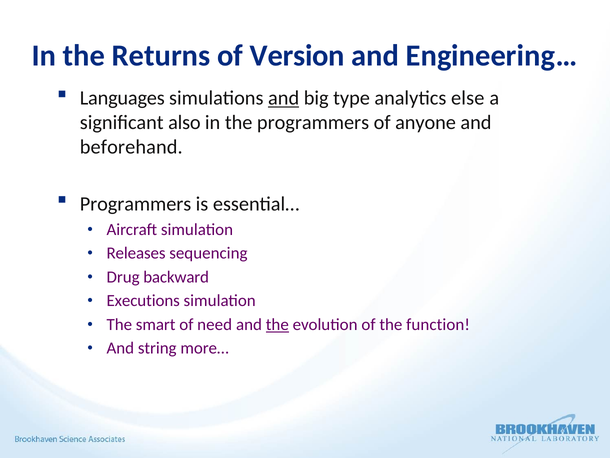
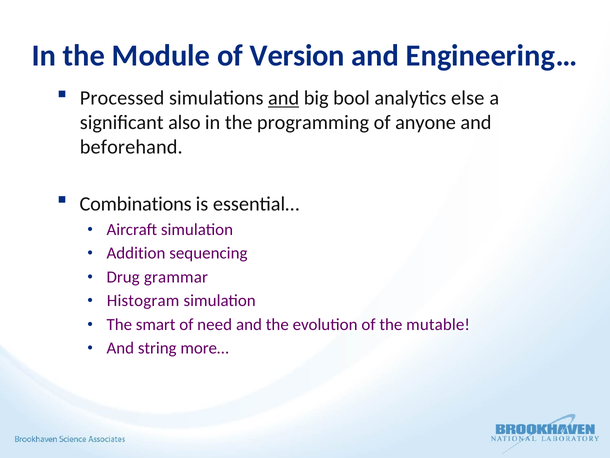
Returns: Returns -> Module (161, 55)
Languages: Languages -> Processed (122, 98)
type: type -> bool (352, 98)
the programmers: programmers -> programming (313, 122)
Programmers: Programmers -> Combinations (136, 204)
Releases: Releases -> Addition (136, 253)
backward: backward -> grammar (176, 277)
Executions: Executions -> Histogram (143, 300)
the underline: present -> none (277, 324)
function: function -> mutable (438, 324)
